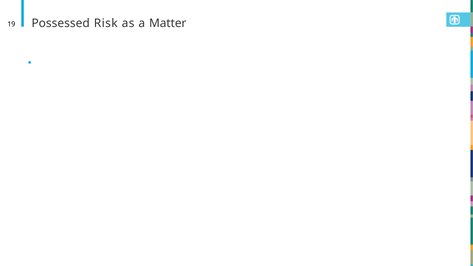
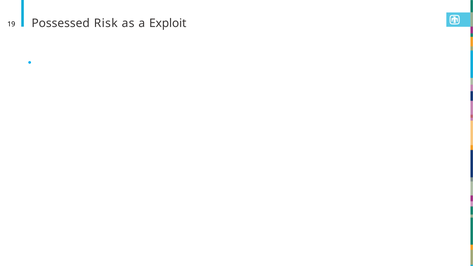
Matter: Matter -> Exploit (168, 23)
